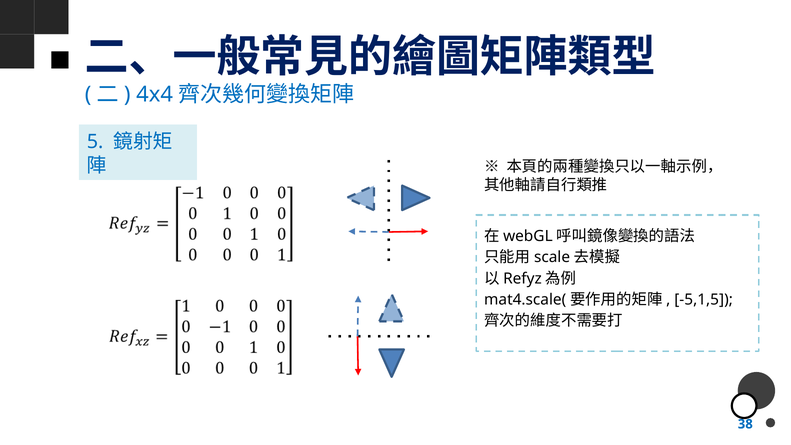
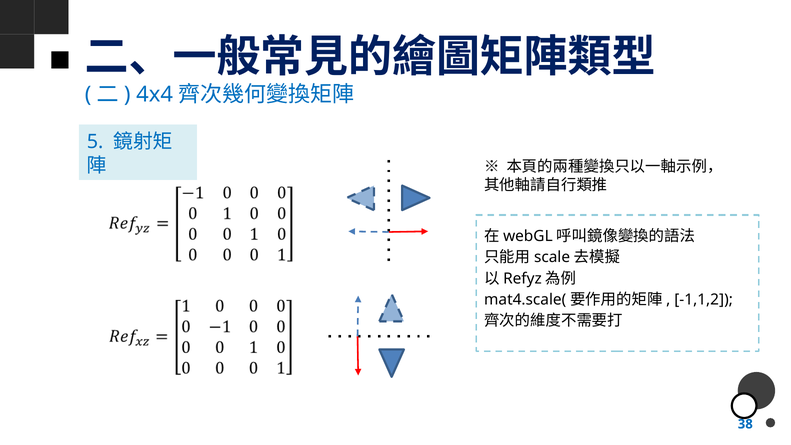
-5,1,5: -5,1,5 -> -1,1,2 (704, 300)
